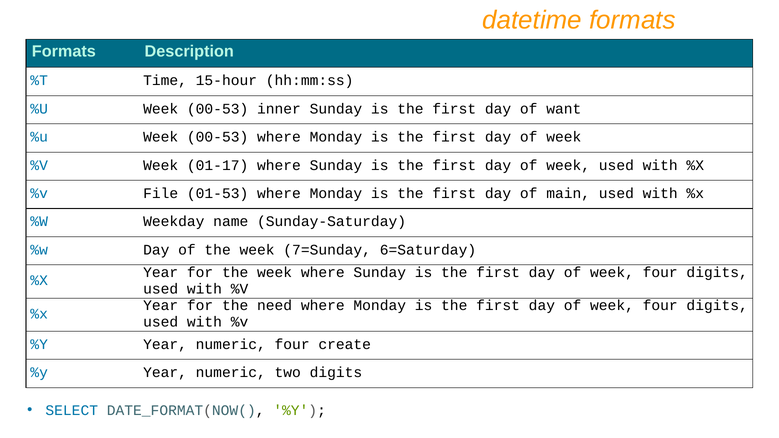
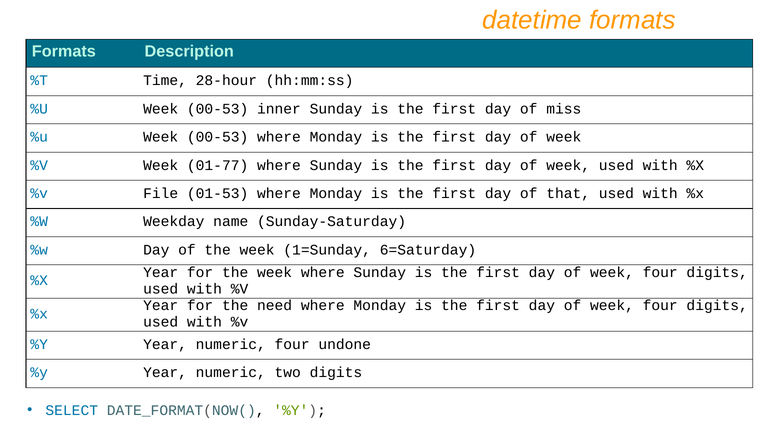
15-hour: 15-hour -> 28-hour (226, 81)
want: want -> miss (564, 109)
01-17: 01-17 -> 01-77 (218, 165)
main: main -> that (568, 194)
7=Sunday: 7=Sunday -> 1=Sunday (327, 250)
create: create -> undone (345, 345)
